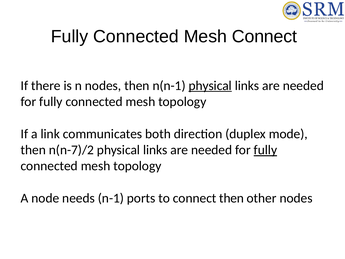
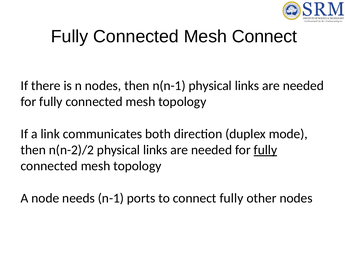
physical underline: present -> none (210, 86)
n(n-7)/2: n(n-7)/2 -> n(n-2)/2 (71, 150)
connect then: then -> fully (231, 198)
